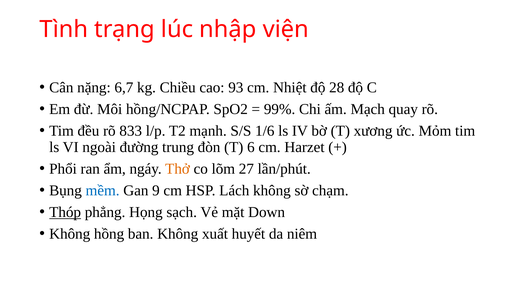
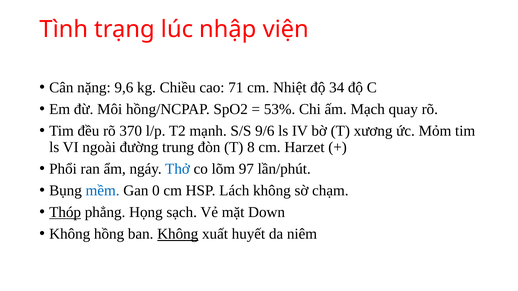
6,7: 6,7 -> 9,6 (124, 88)
93: 93 -> 71 (236, 88)
28: 28 -> 34 (337, 88)
99%: 99% -> 53% (280, 109)
833: 833 -> 370 (131, 131)
1/6: 1/6 -> 9/6 (265, 131)
6: 6 -> 8 (251, 147)
Thở colour: orange -> blue (177, 169)
27: 27 -> 97 (246, 169)
9: 9 -> 0 (156, 191)
Không underline: none -> present (178, 234)
